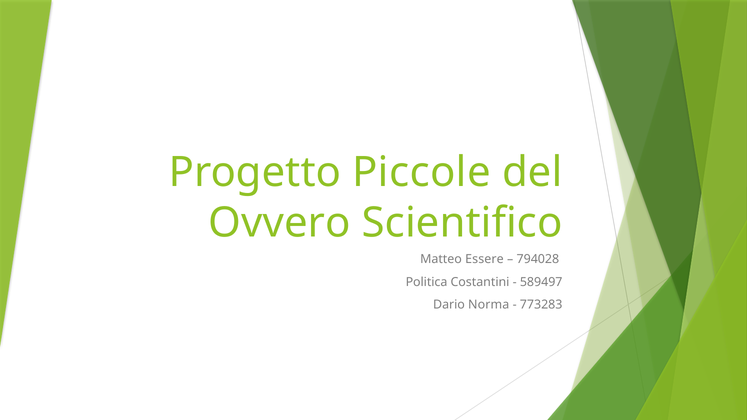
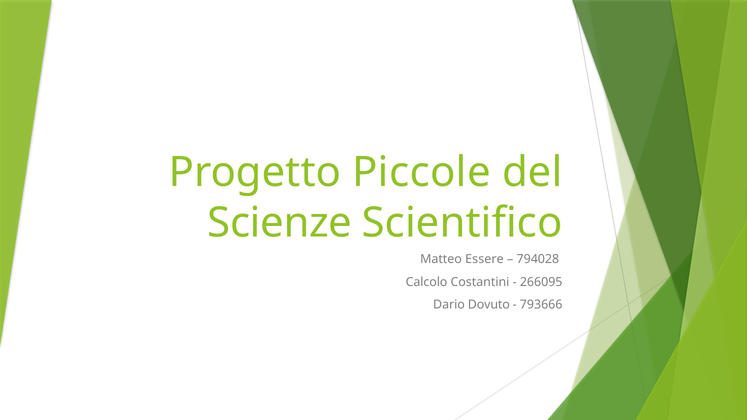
Ovvero: Ovvero -> Scienze (280, 223)
Politica: Politica -> Calcolo (427, 282)
589497: 589497 -> 266095 (541, 282)
Norma: Norma -> Dovuto (489, 305)
773283: 773283 -> 793666 (541, 305)
